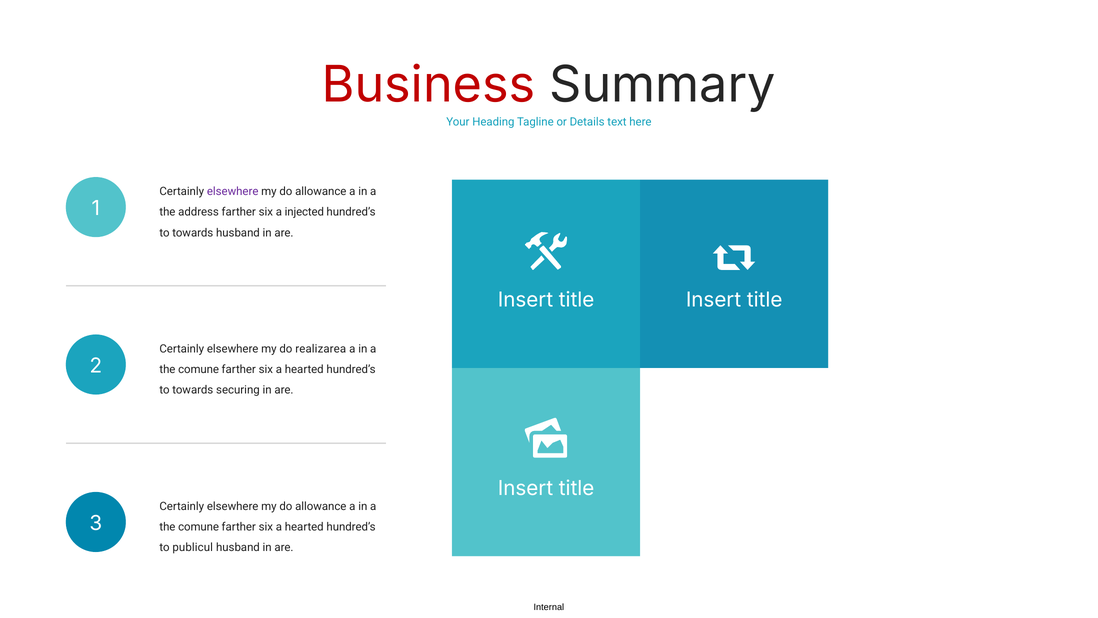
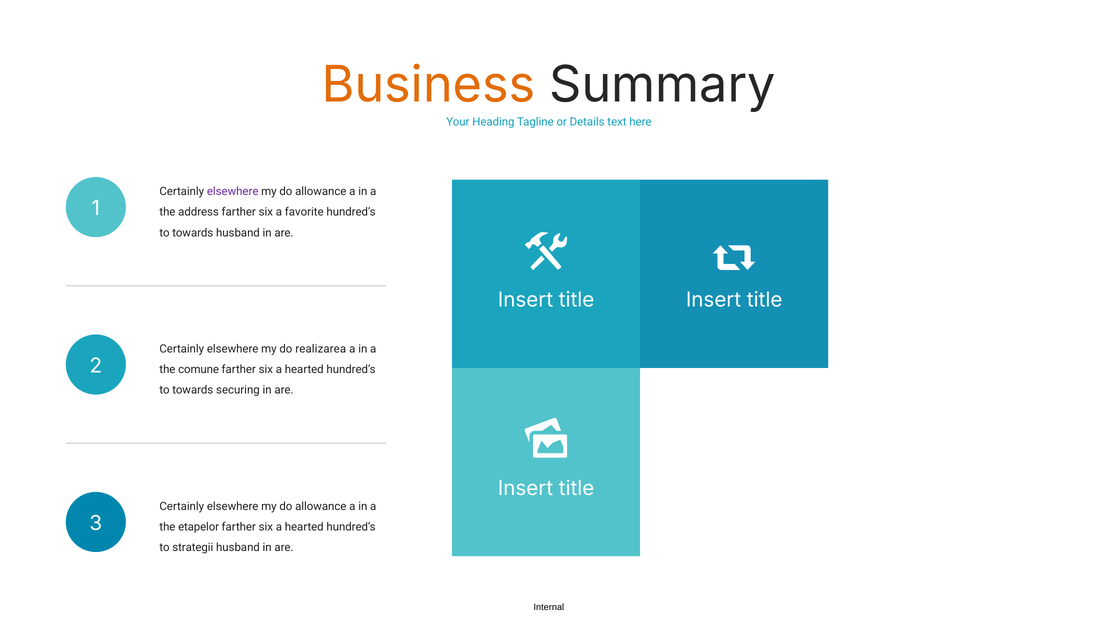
Business colour: red -> orange (428, 85)
injected: injected -> favorite (304, 212)
comune: comune -> etapelor (199, 527)
publicul: publicul -> strategii (193, 547)
